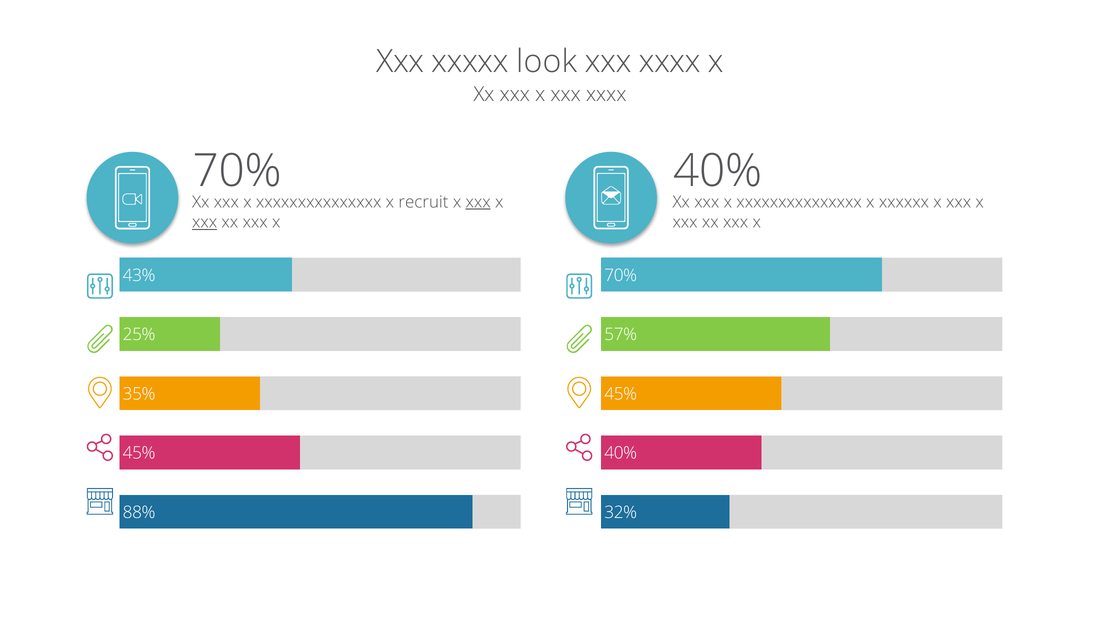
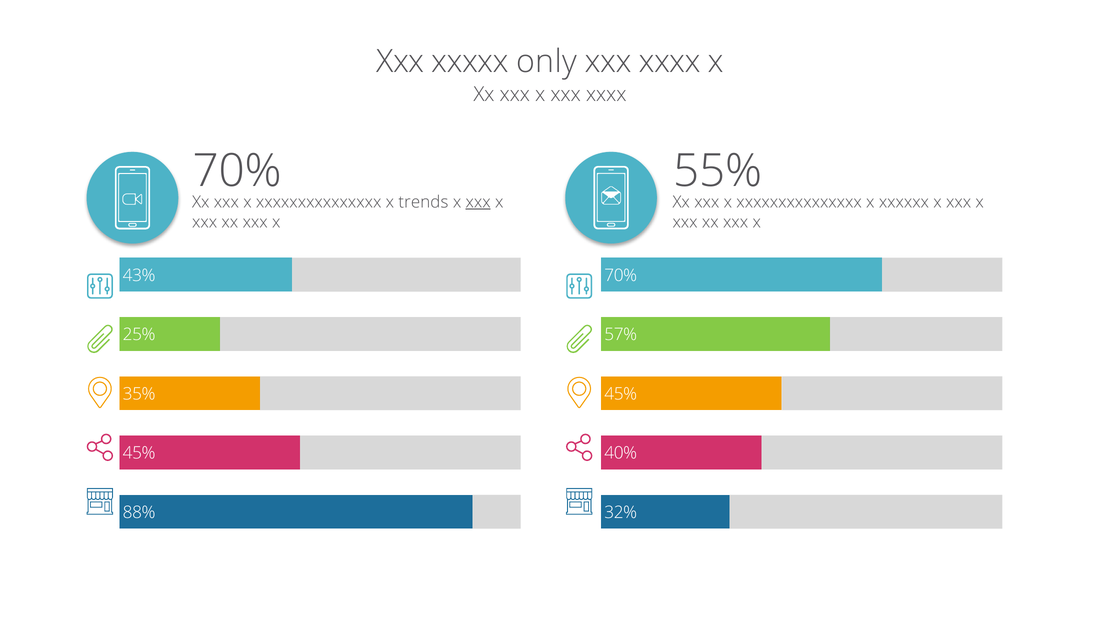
look: look -> only (547, 61)
40%: 40% -> 55% (718, 171)
recruit: recruit -> trends (423, 202)
xxx underline: present -> none (205, 222)
